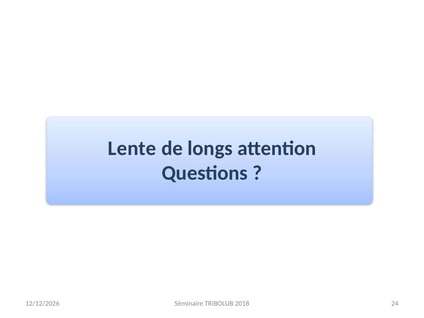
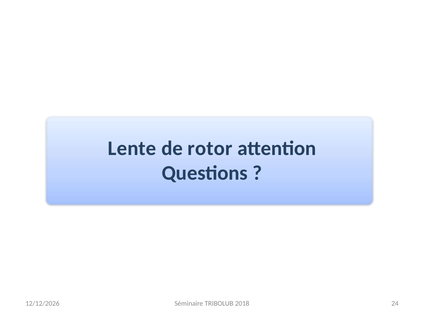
longs: longs -> rotor (210, 148)
